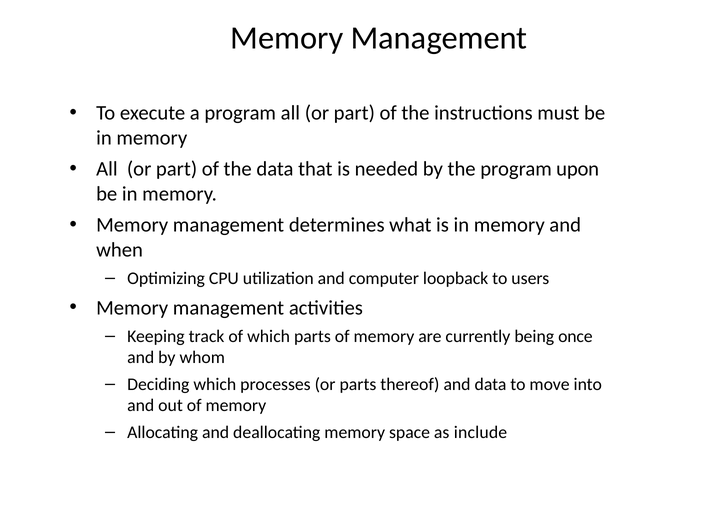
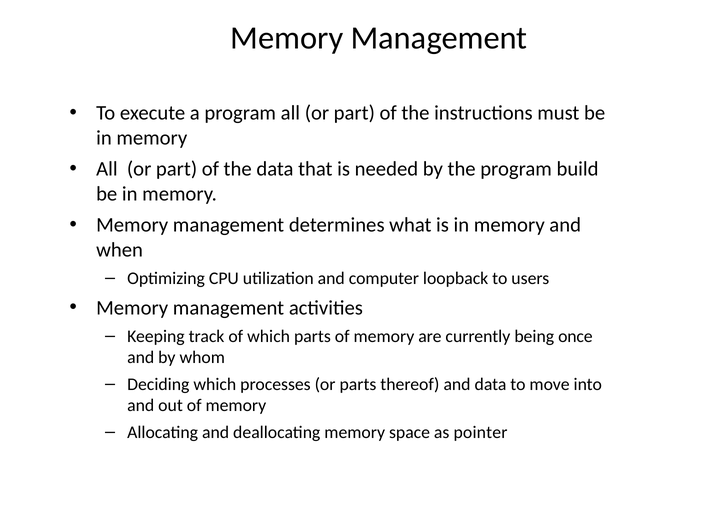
upon: upon -> build (578, 169)
include: include -> pointer (480, 432)
